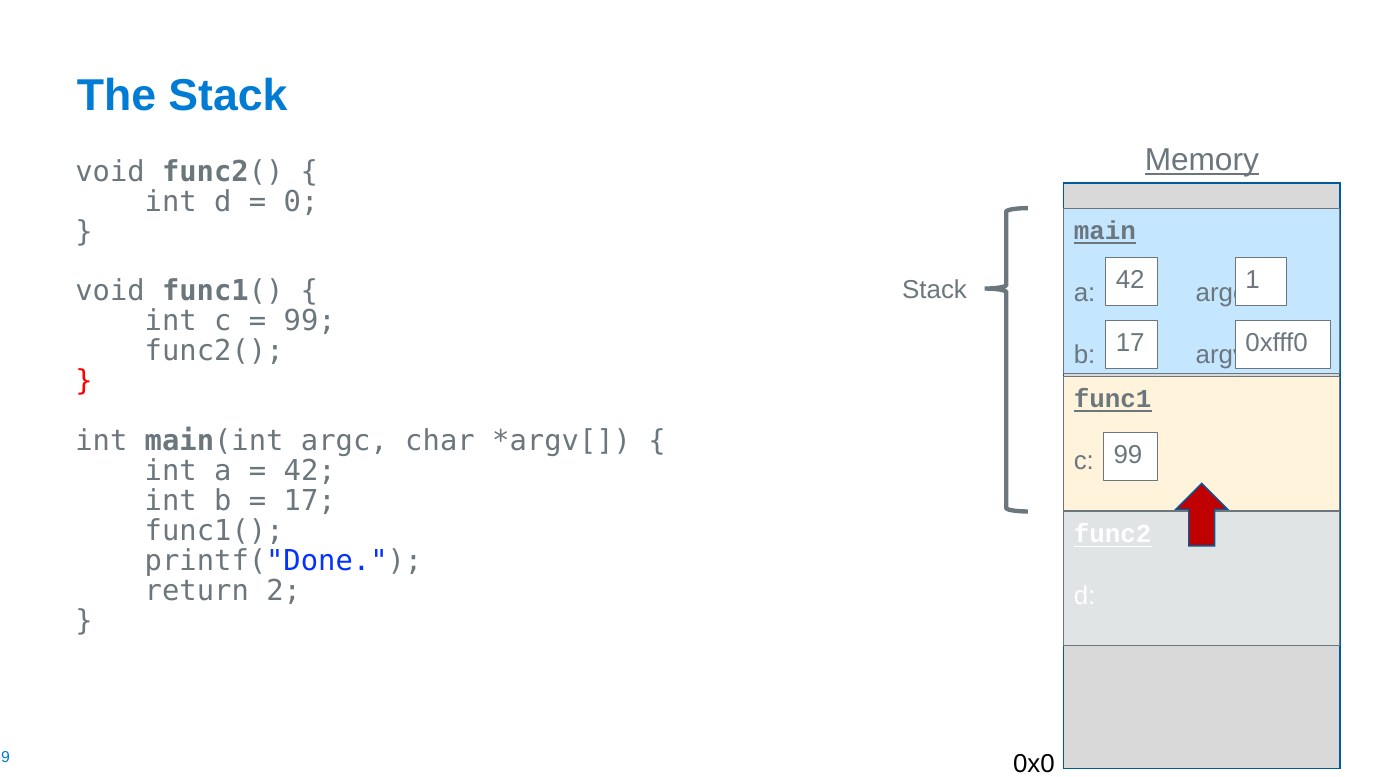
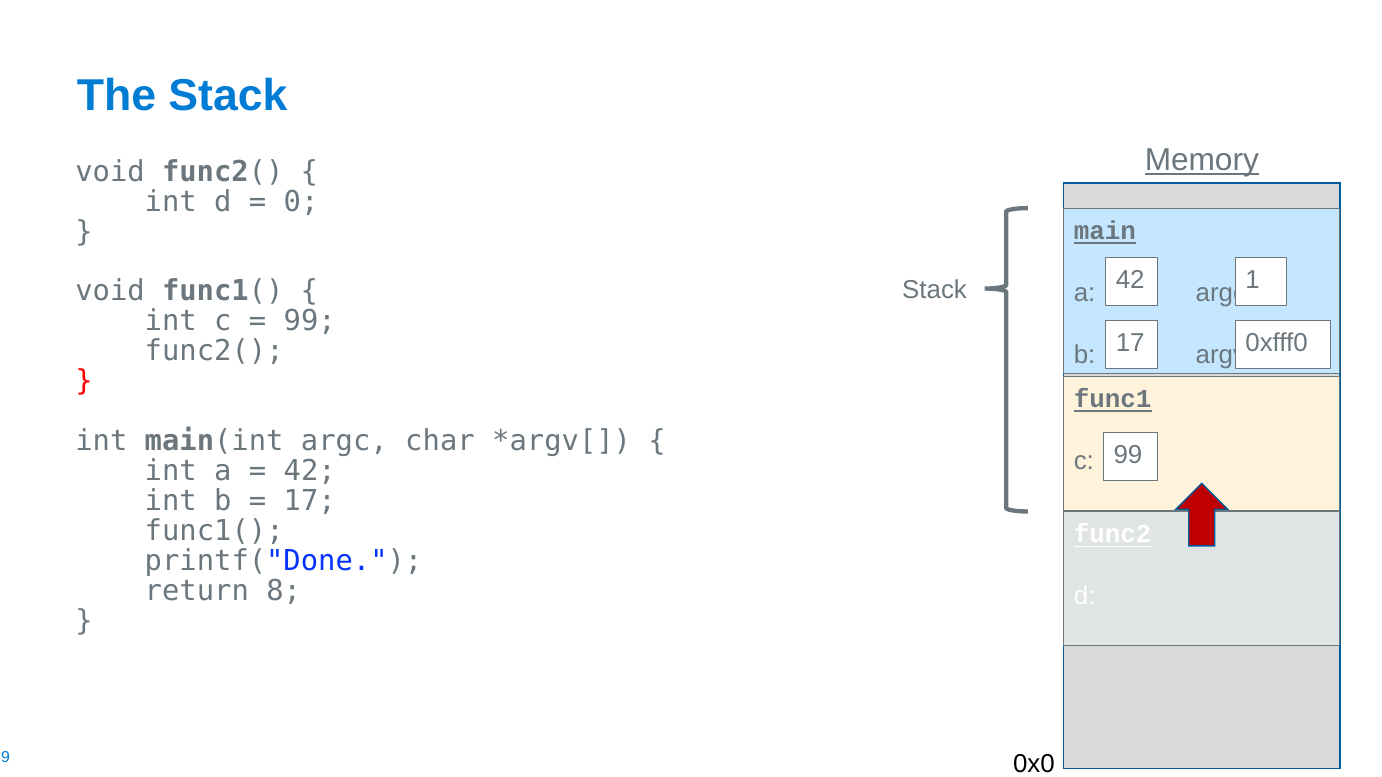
2: 2 -> 8 (284, 591)
